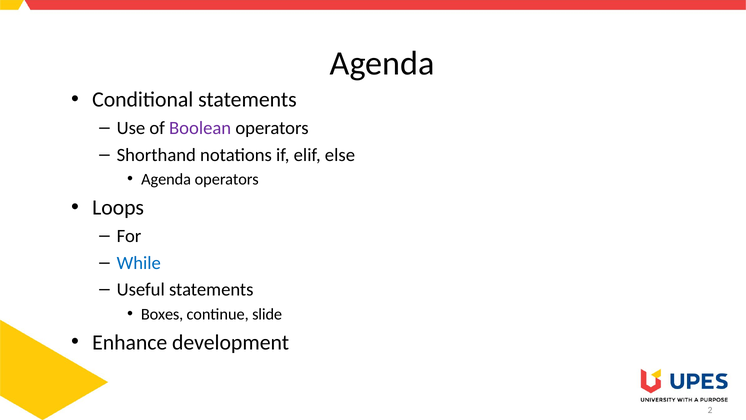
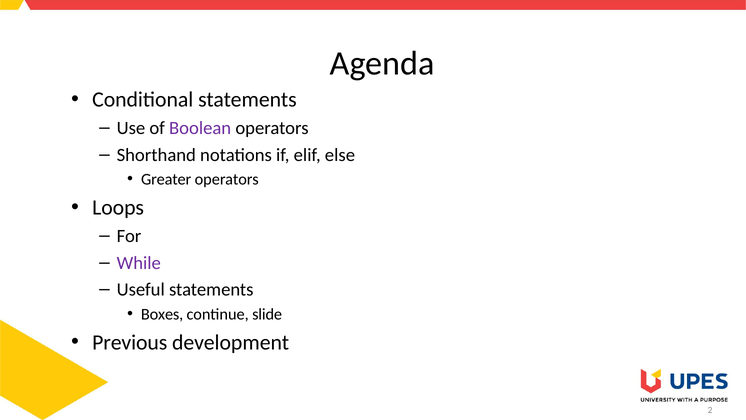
Agenda: Agenda -> Greater (166, 179)
While colour: blue -> purple (139, 263)
Enhance: Enhance -> Previous (130, 342)
